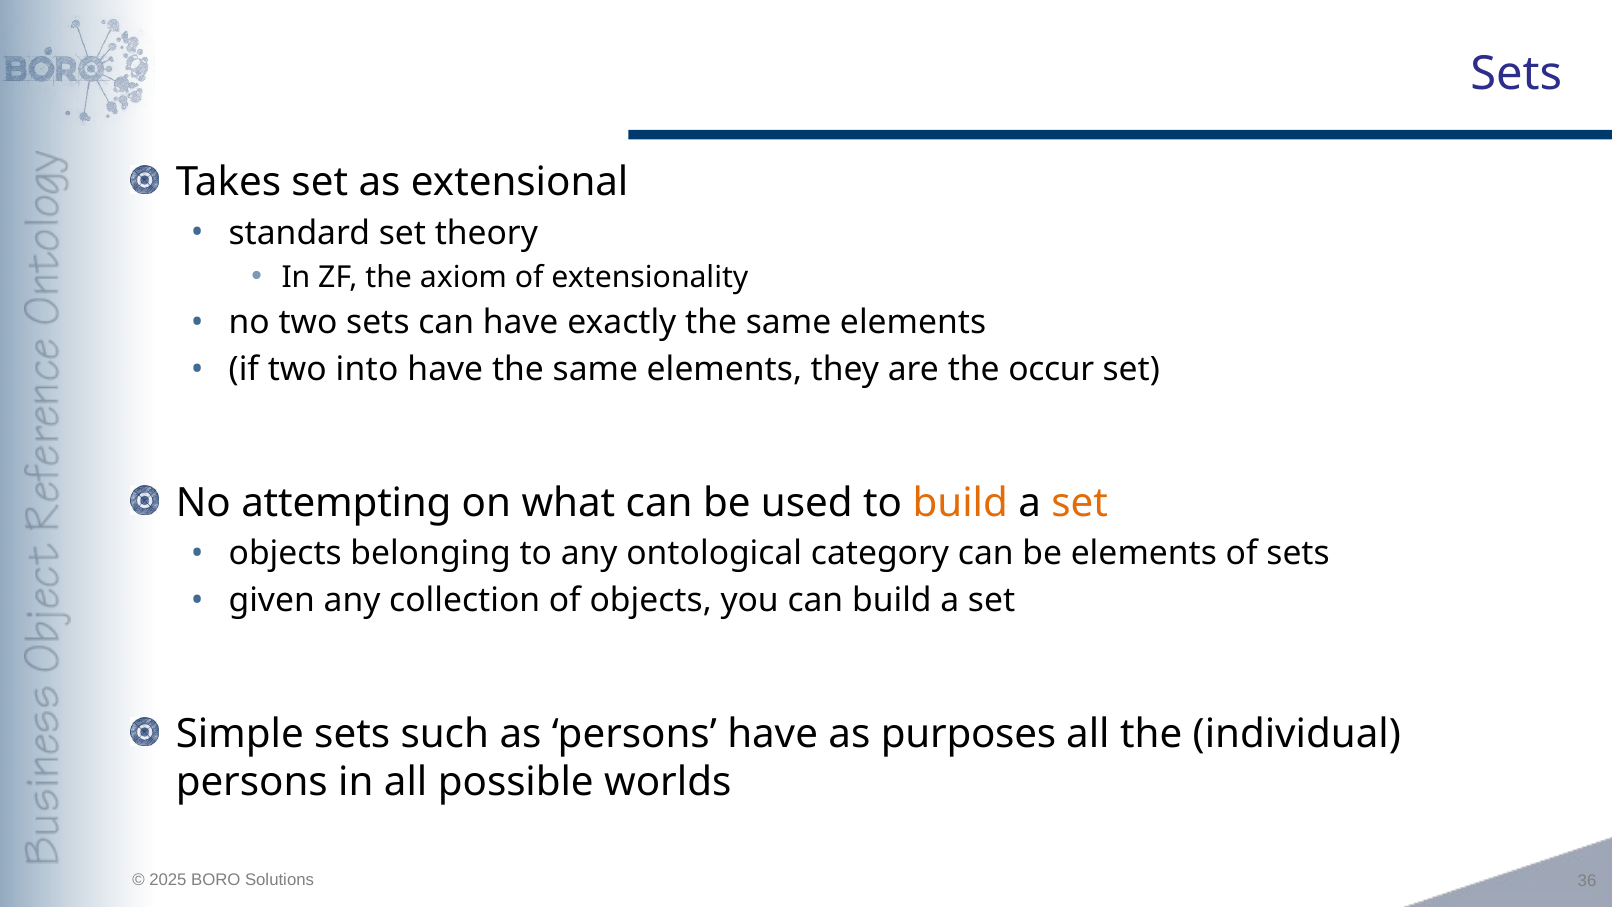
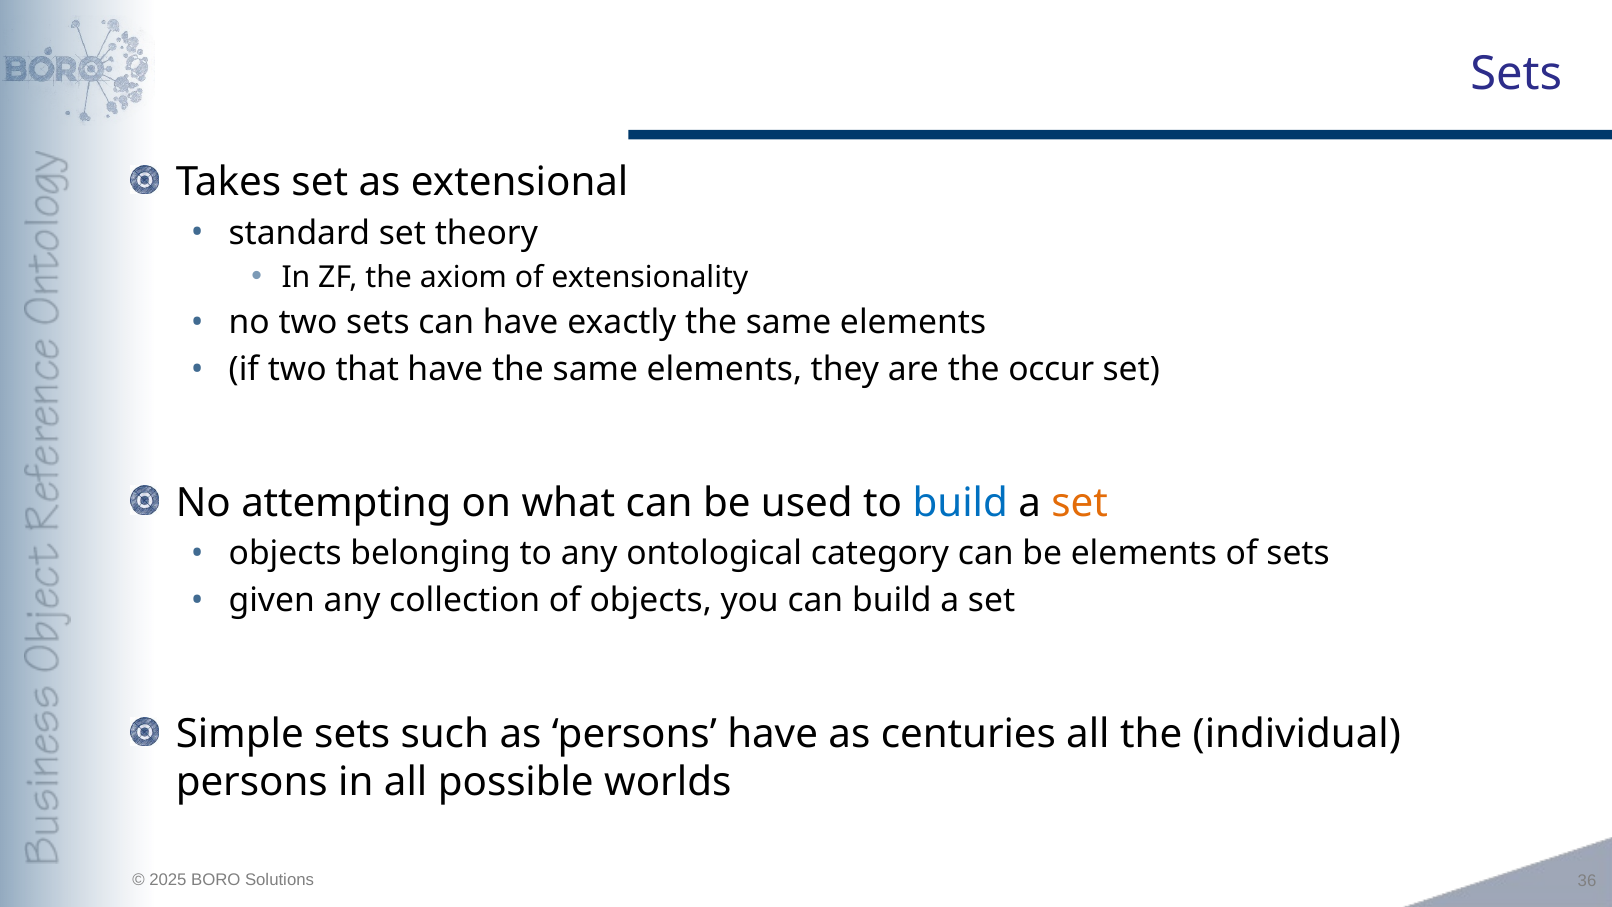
into: into -> that (367, 369)
build colour: orange -> blue (960, 503)
purposes: purposes -> centuries (968, 734)
